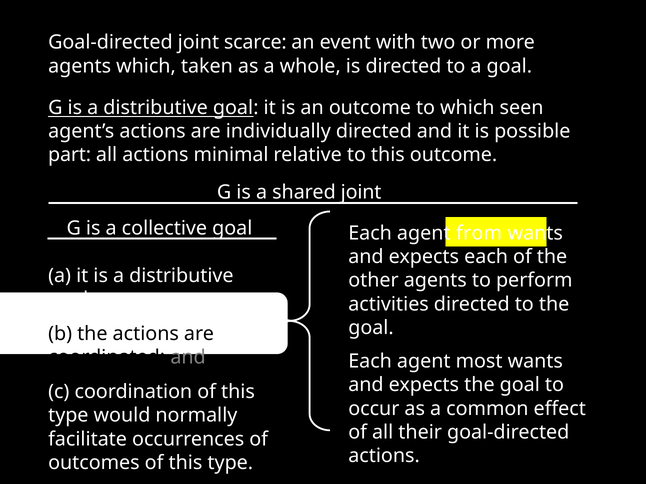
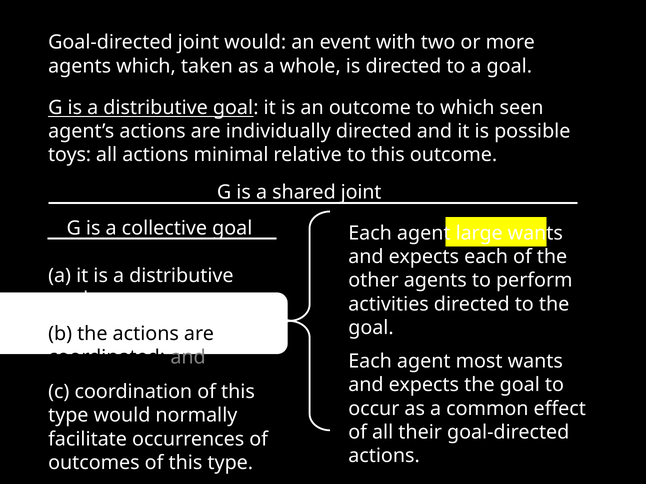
joint scarce: scarce -> would (255, 42)
part: part -> toys (70, 155)
from: from -> large (479, 233)
